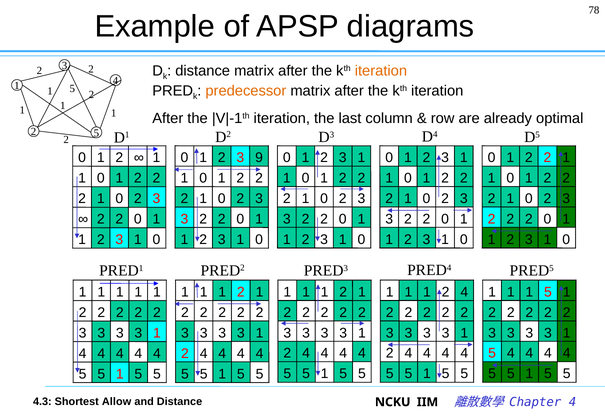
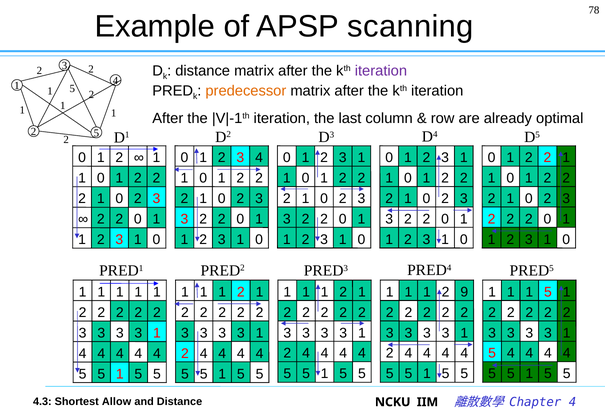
diagrams: diagrams -> scanning (411, 26)
iteration colour: orange -> purple (381, 71)
3 9: 9 -> 4 (259, 158)
4: 4 -> 9 (464, 292)
